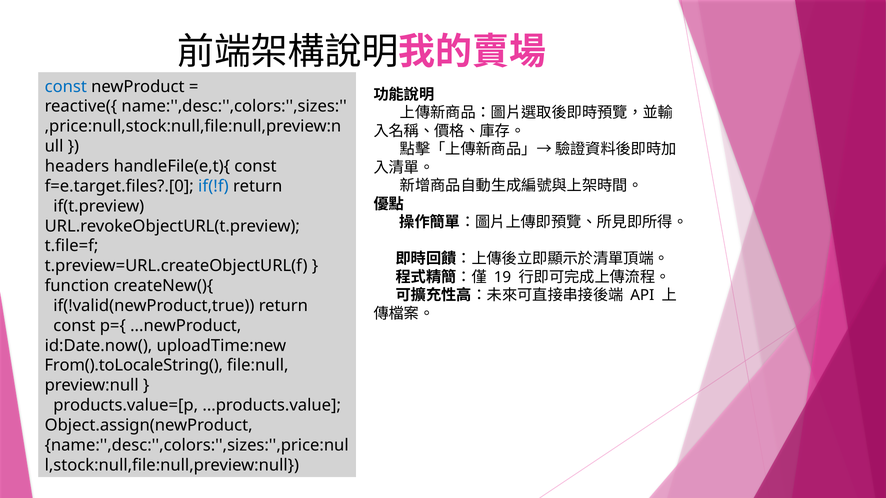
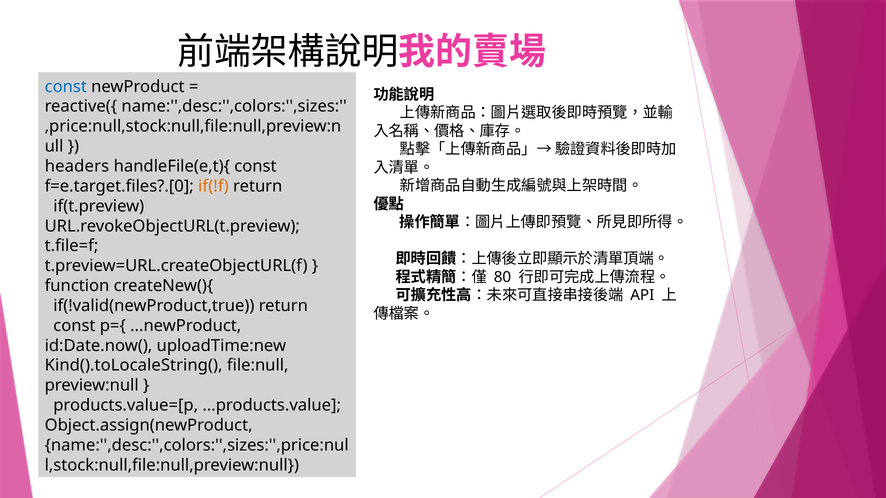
if(!f colour: blue -> orange (213, 186)
19: 19 -> 80 (502, 277)
From().toLocaleString(: From().toLocaleString( -> Kind().toLocaleString( (134, 366)
